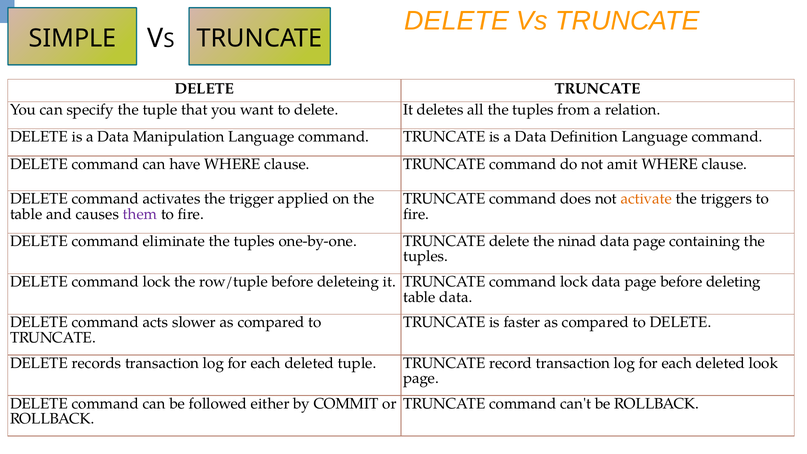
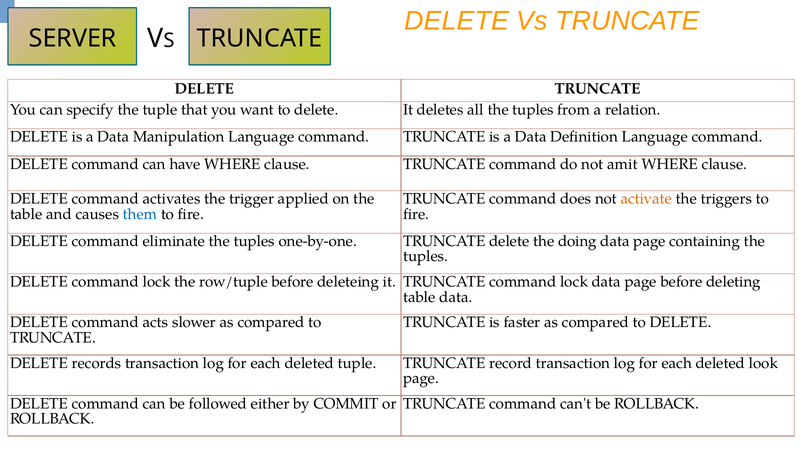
SIMPLE: SIMPLE -> SERVER (73, 38)
them colour: purple -> blue (140, 214)
ninad: ninad -> doing (577, 241)
